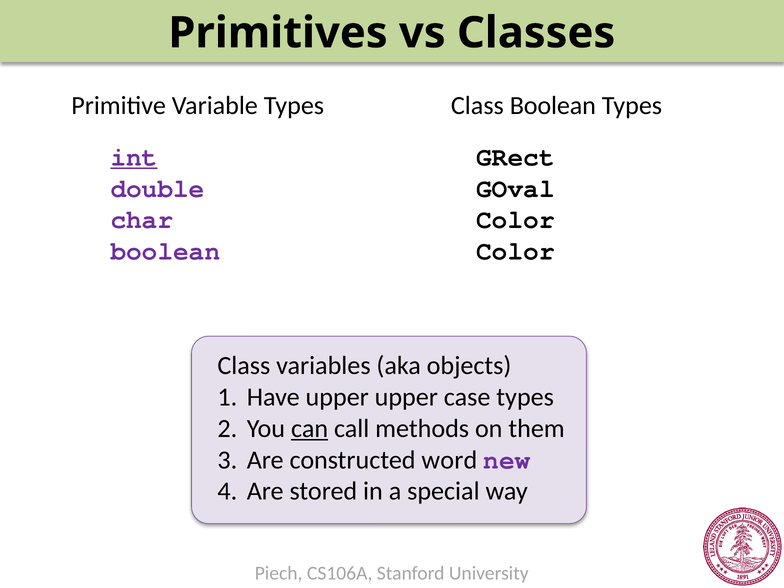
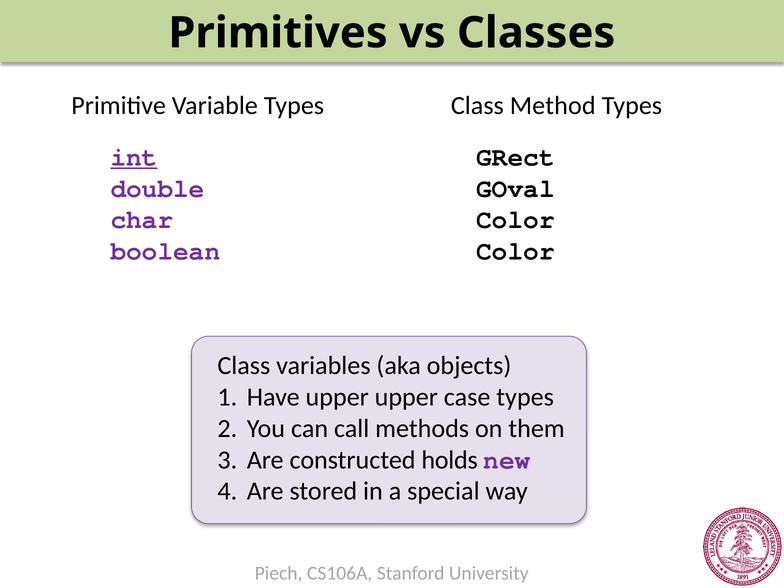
Class Boolean: Boolean -> Method (553, 105)
can underline: present -> none (310, 429)
word: word -> holds (450, 460)
